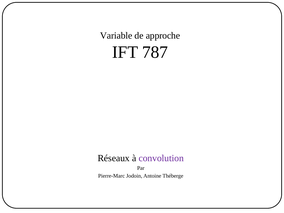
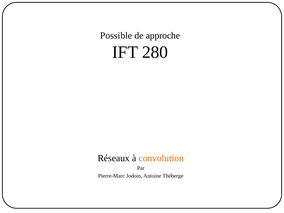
Variable: Variable -> Possible (116, 36)
787: 787 -> 280 (155, 52)
convolution colour: purple -> orange (161, 158)
